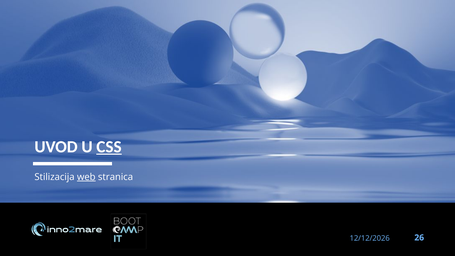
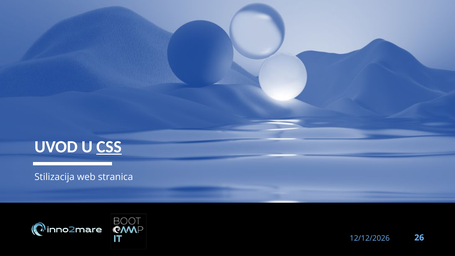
web underline: present -> none (86, 177)
